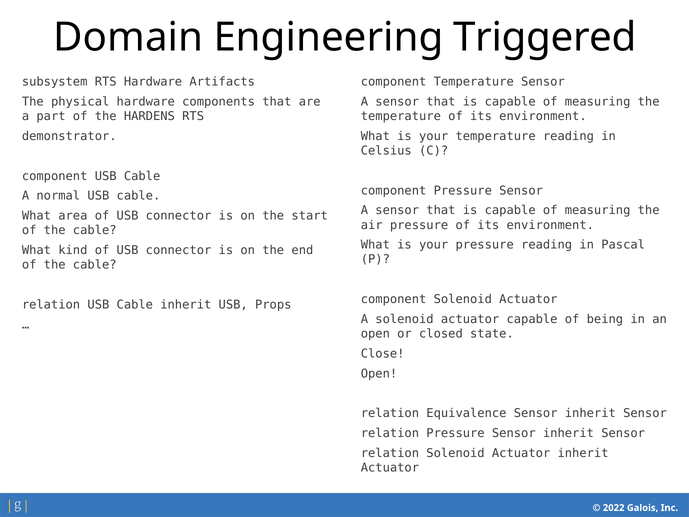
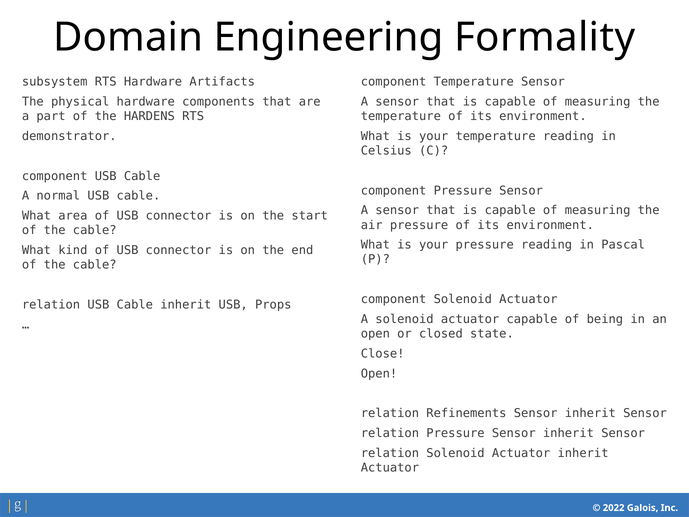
Triggered: Triggered -> Formality (545, 37)
Equivalence: Equivalence -> Refinements (466, 413)
